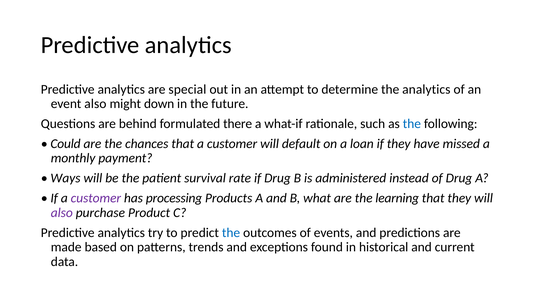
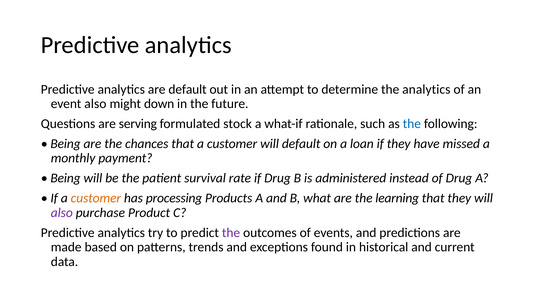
are special: special -> default (188, 89)
behind: behind -> serving (138, 124)
there: there -> stock (238, 124)
Could: Could -> Being (65, 144)
Ways: Ways -> Being (65, 178)
customer colour: purple -> orange (96, 198)
the colour: blue -> purple (231, 233)
